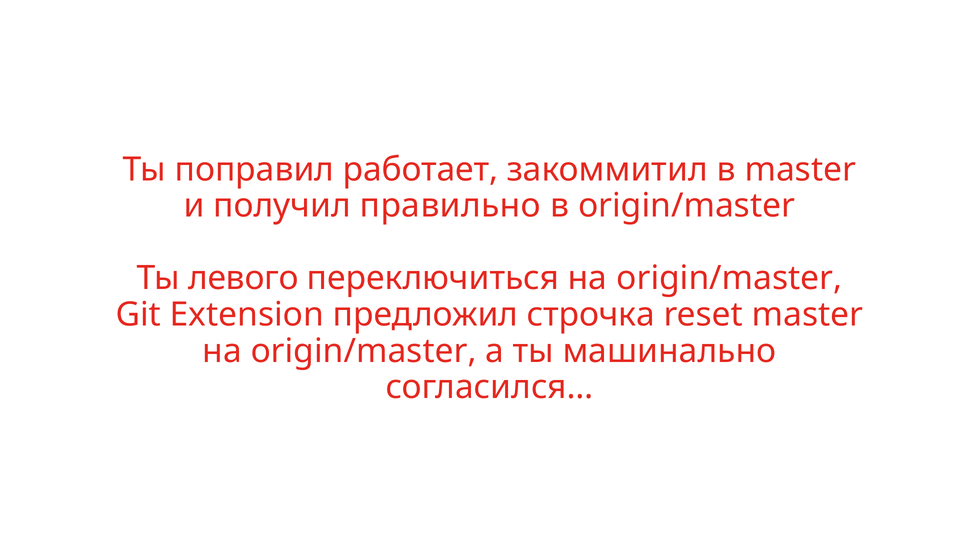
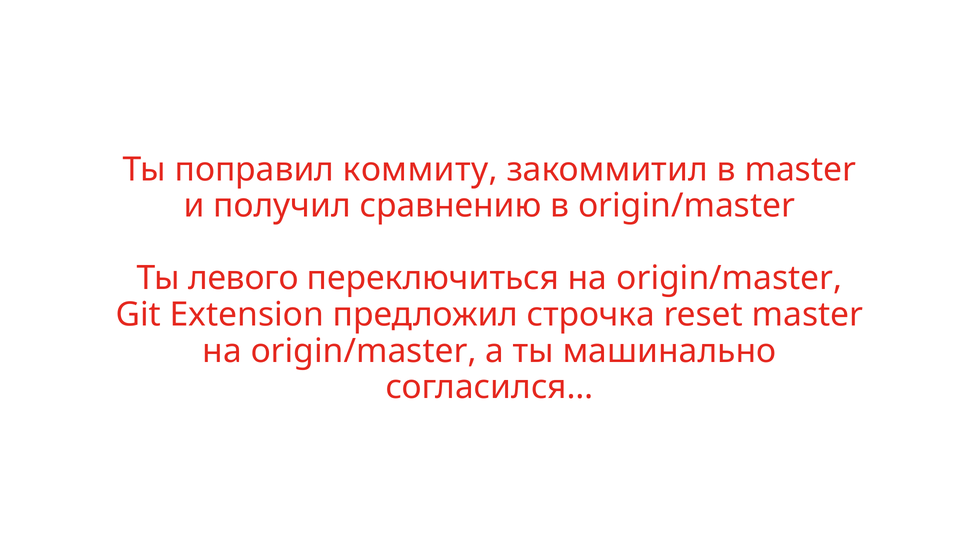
работает: работает -> коммиту (420, 170)
правильно: правильно -> сравнению (451, 206)
